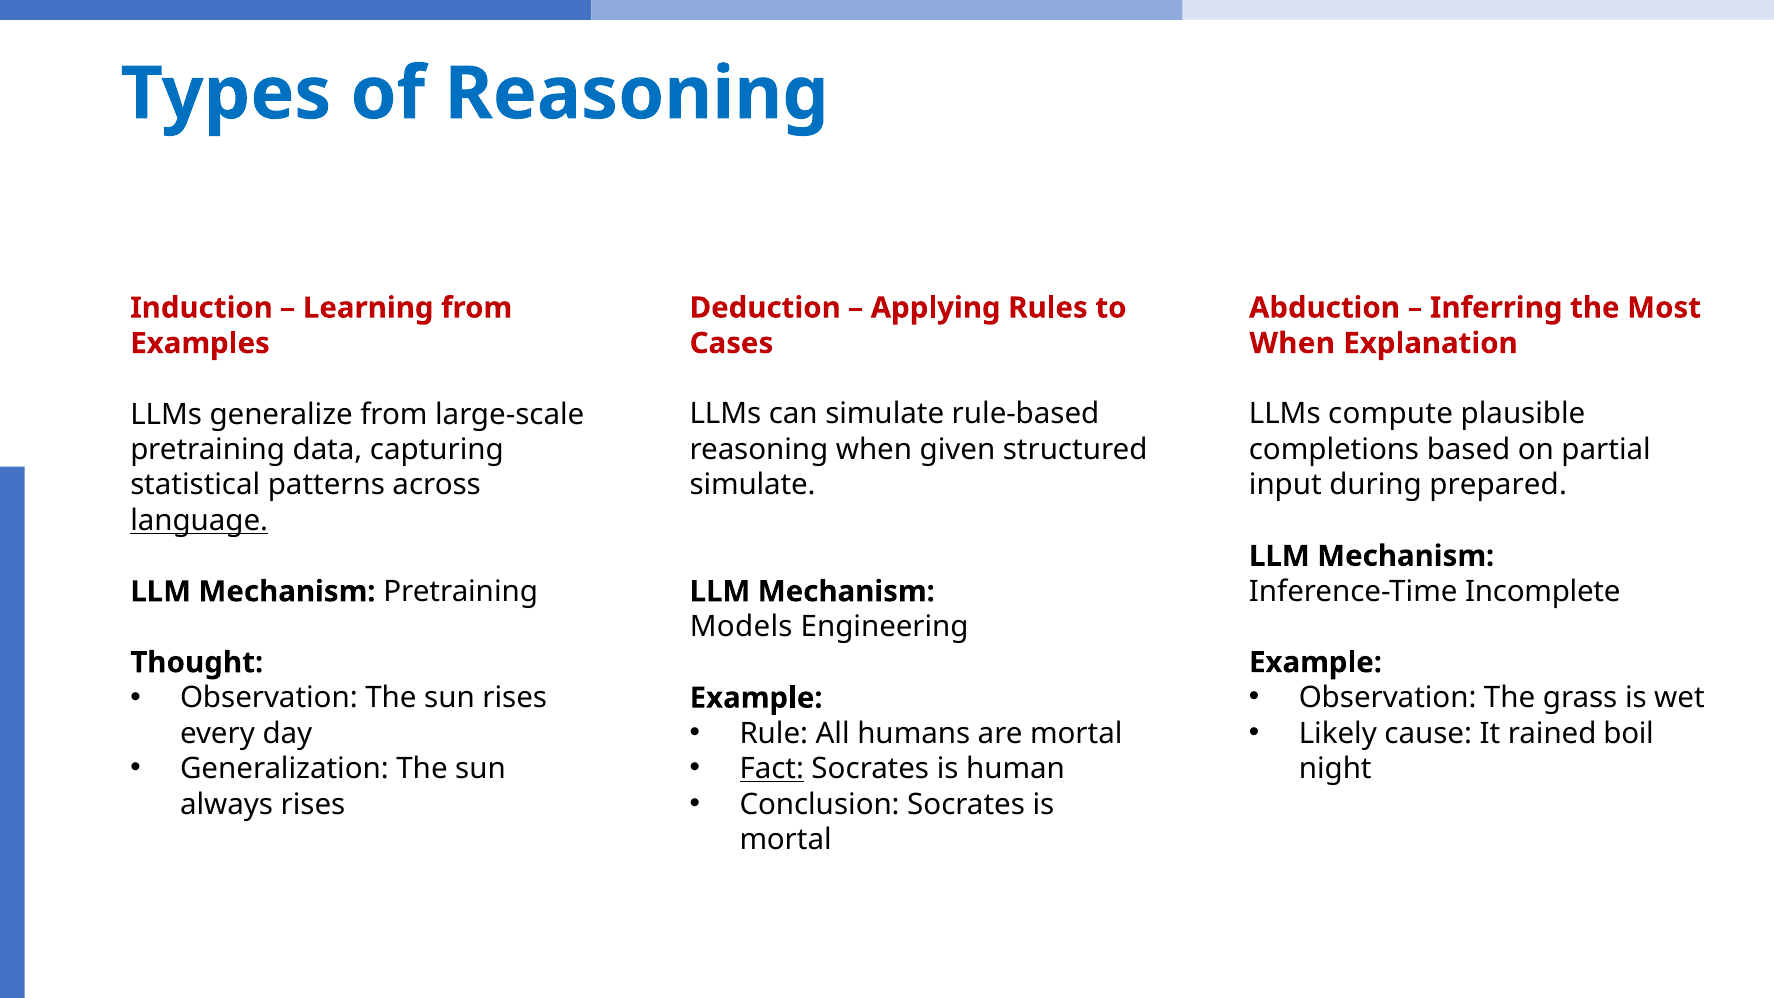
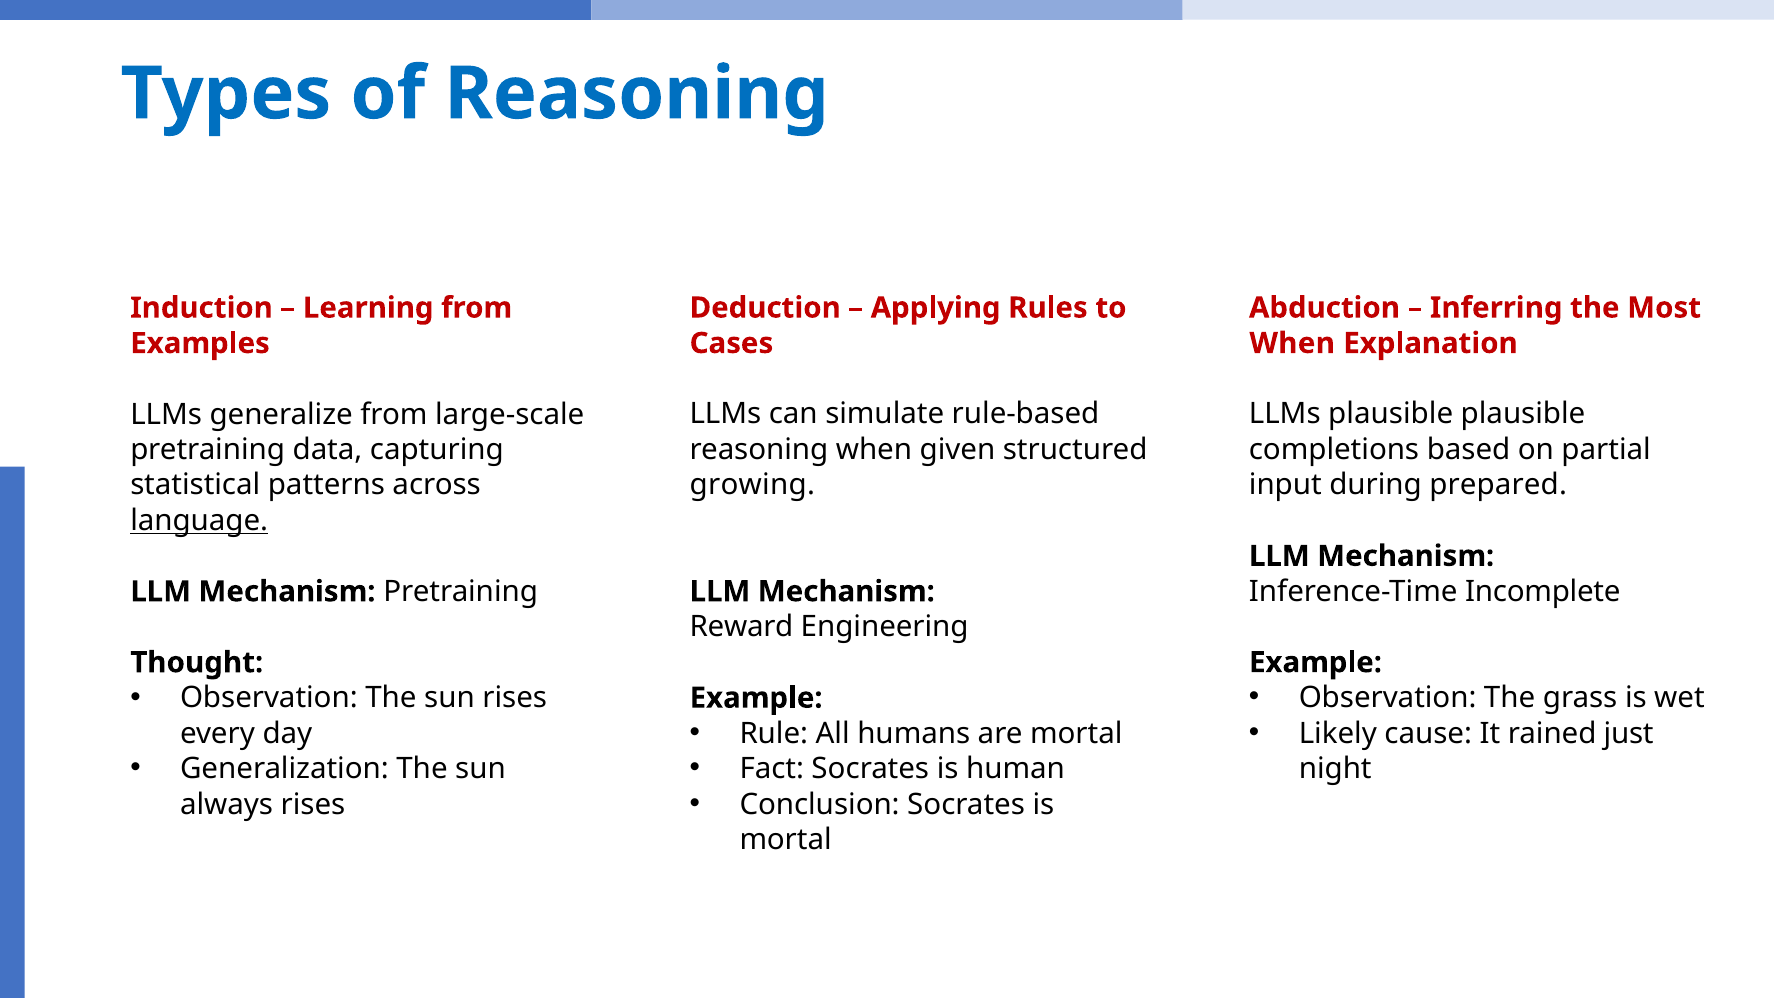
LLMs compute: compute -> plausible (1391, 414)
simulate: simulate -> growing (752, 485)
Models: Models -> Reward (741, 627)
boil: boil -> just (1629, 733)
Fact underline: present -> none (772, 769)
